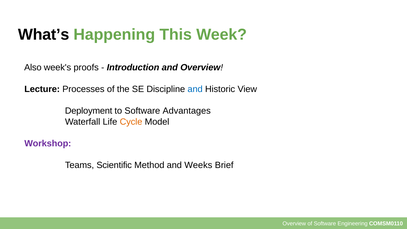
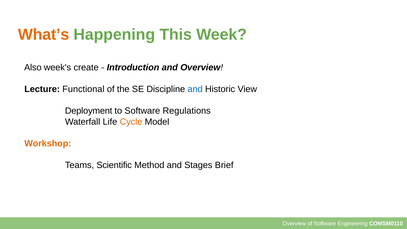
What’s colour: black -> orange (44, 34)
proofs: proofs -> create (86, 67)
Processes: Processes -> Functional (83, 89)
Advantages: Advantages -> Regulations (187, 111)
Workshop colour: purple -> orange (48, 143)
Weeks: Weeks -> Stages (198, 165)
